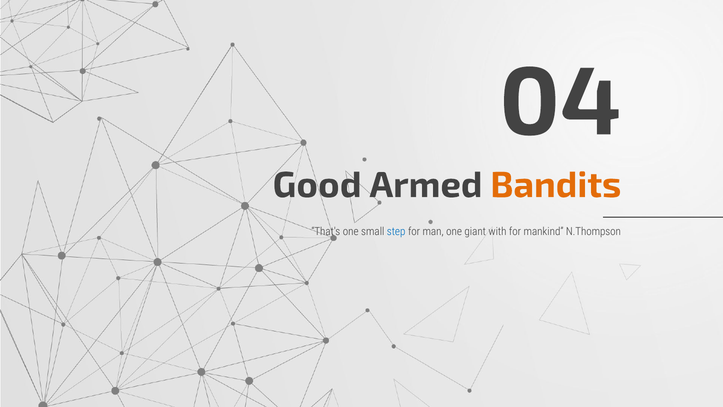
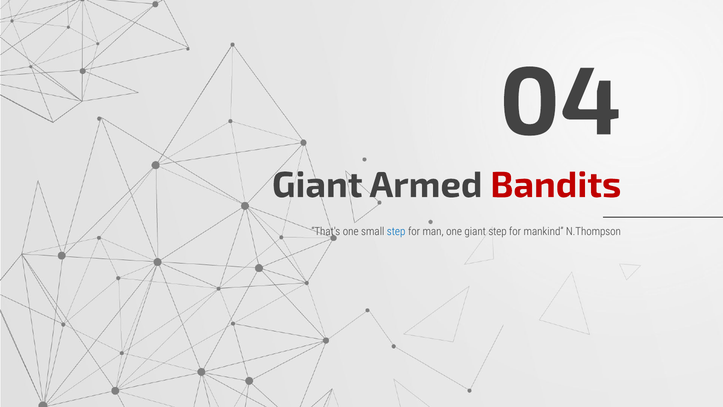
Good: Good -> Giant (317, 185)
Bandits colour: orange -> red (556, 185)
giant with: with -> step (498, 231)
